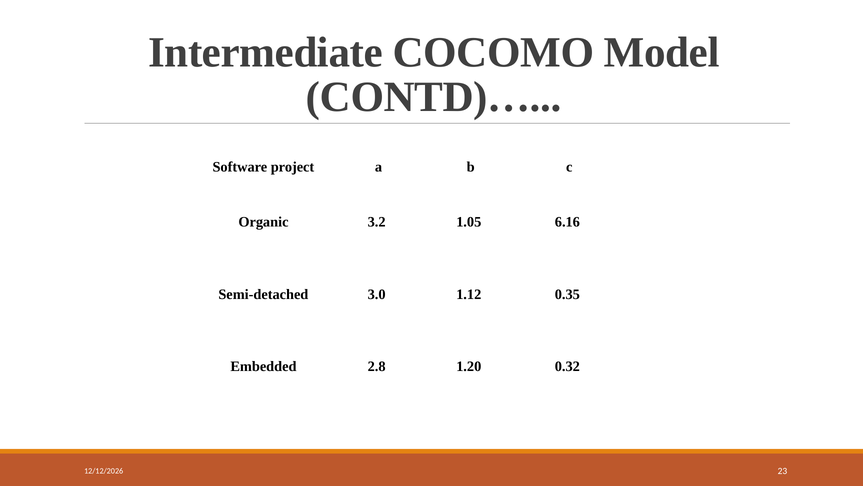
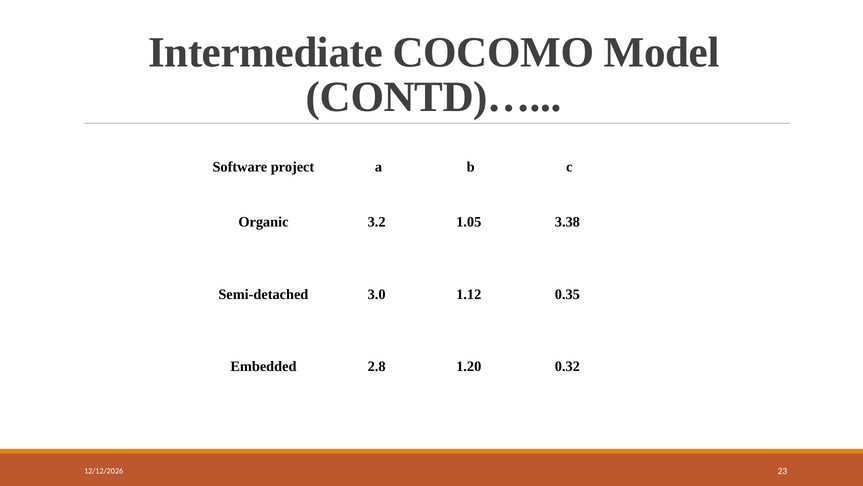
6.16: 6.16 -> 3.38 (567, 222)
